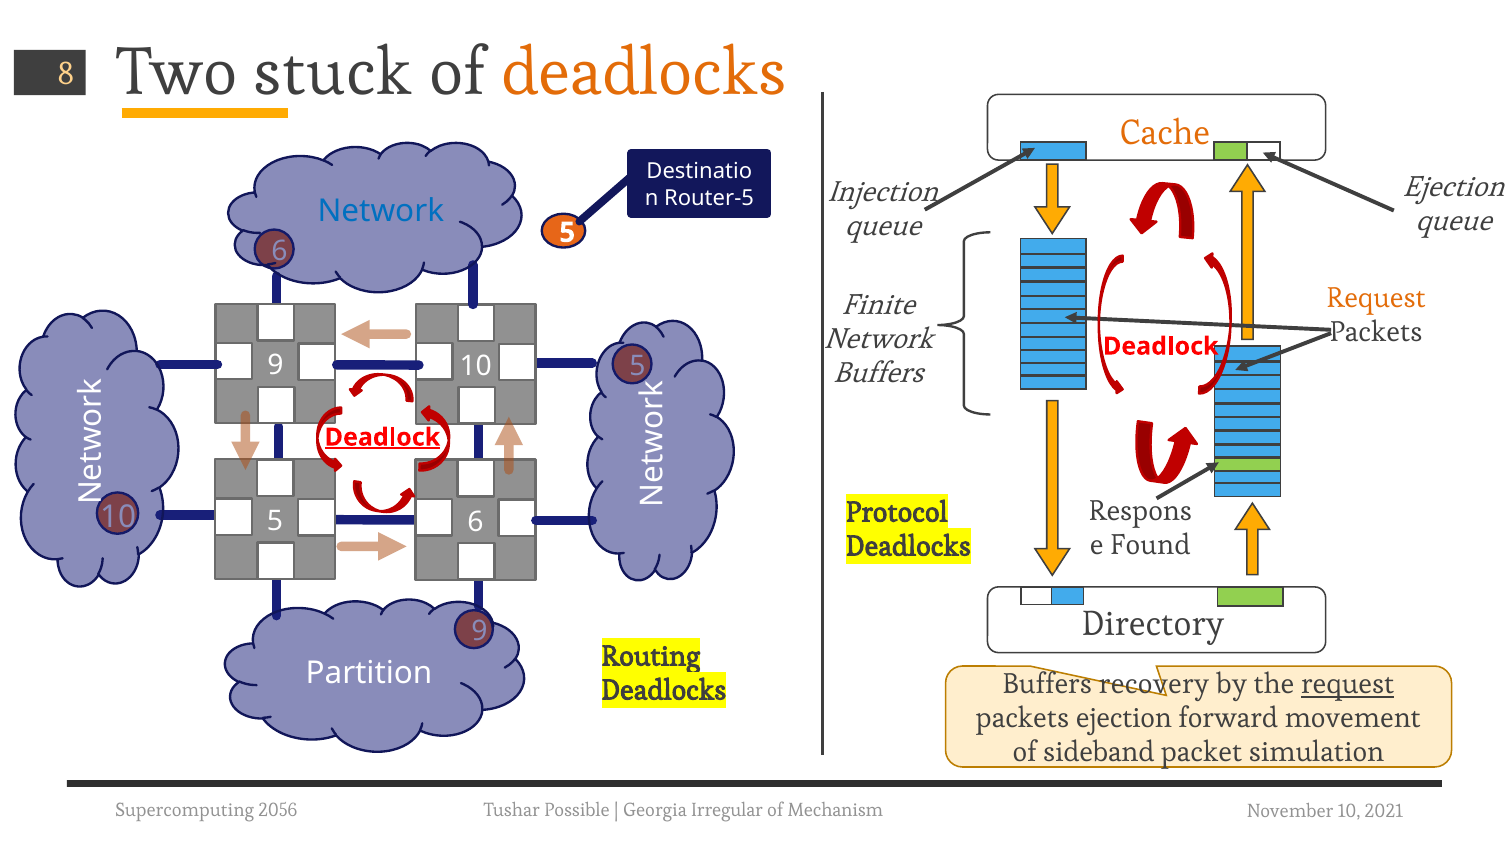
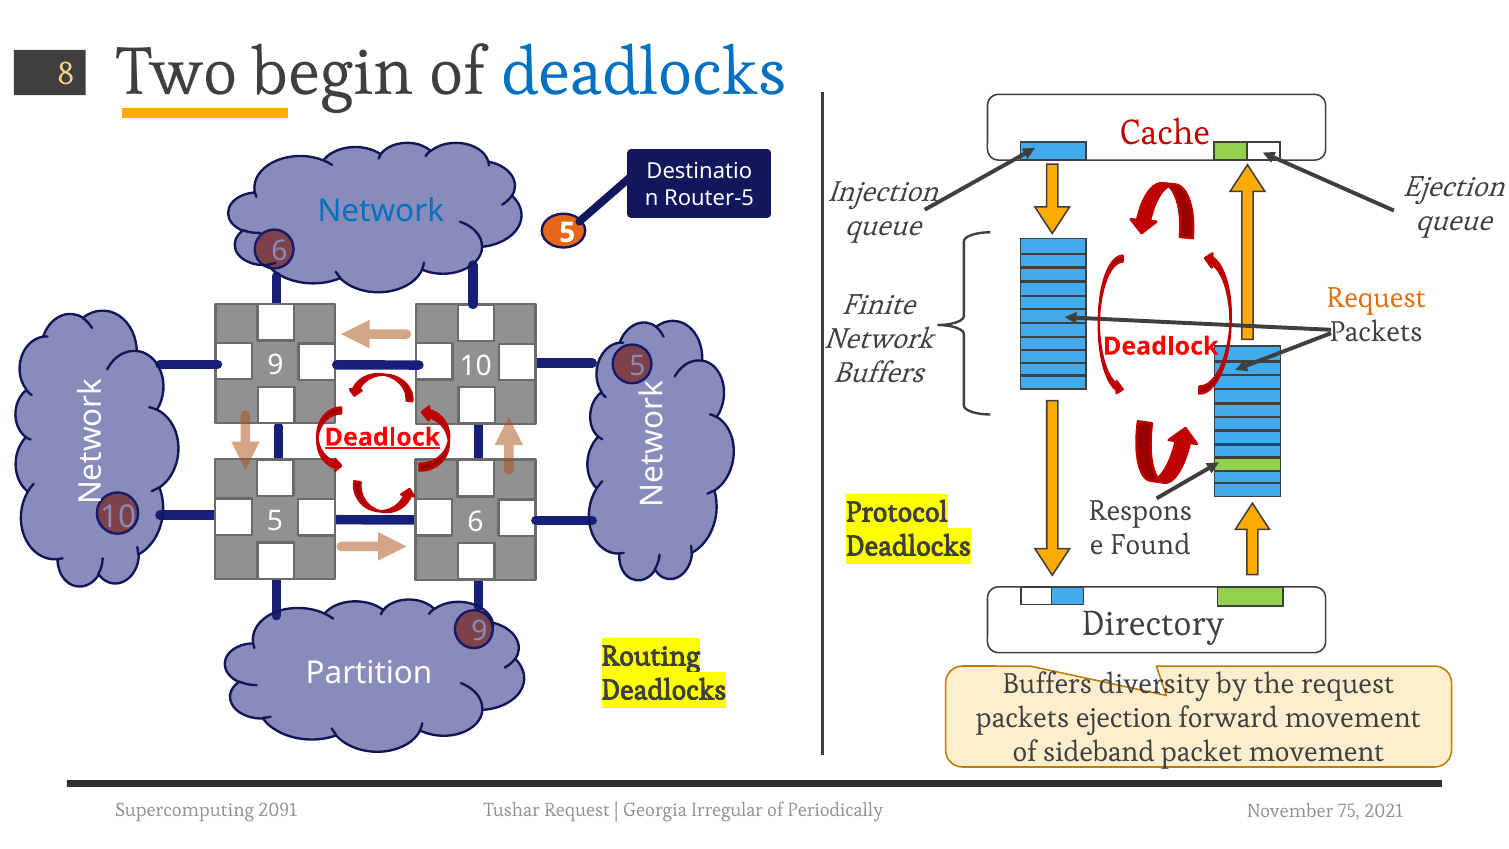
stuck: stuck -> begin (333, 73)
deadlocks colour: orange -> blue (644, 73)
Cache colour: orange -> red (1165, 133)
recovery: recovery -> diversity (1154, 684)
request underline: present -> none (1348, 684)
packet simulation: simulation -> movement (1317, 752)
2056: 2056 -> 2091 (278, 810)
Tushar Possible: Possible -> Request (577, 810)
Mechanism: Mechanism -> Periodically (835, 810)
November 10: 10 -> 75 (1349, 811)
